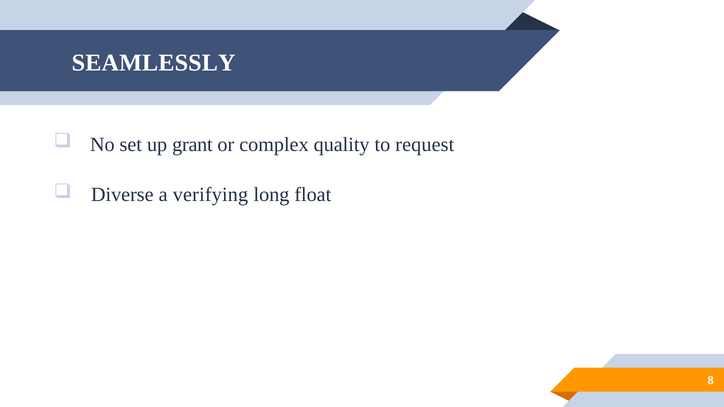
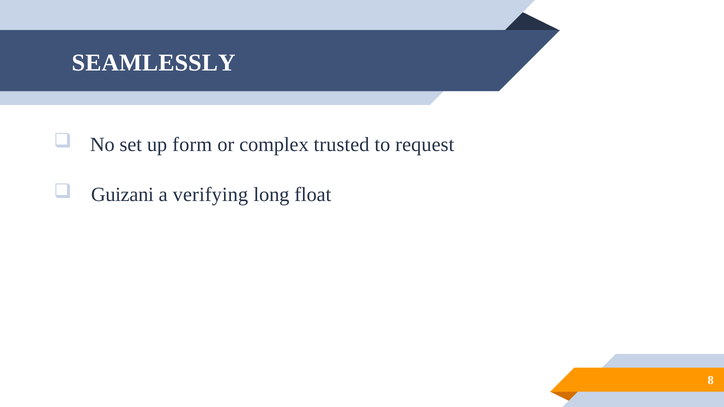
grant: grant -> form (192, 145)
quality: quality -> trusted (342, 145)
Diverse: Diverse -> Guizani (122, 195)
